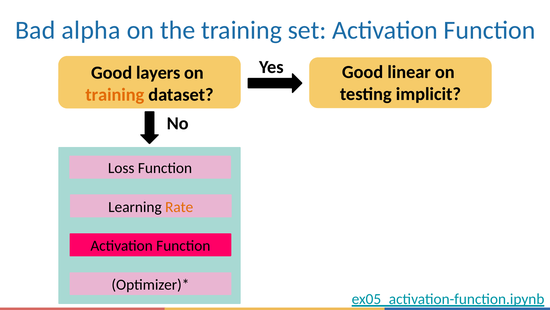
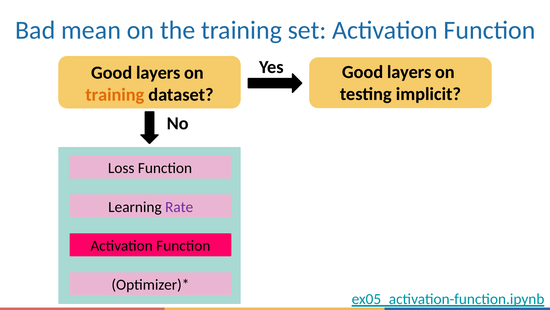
alpha: alpha -> mean (91, 30)
Yes Good linear: linear -> layers (409, 72)
Rate colour: orange -> purple (179, 207)
